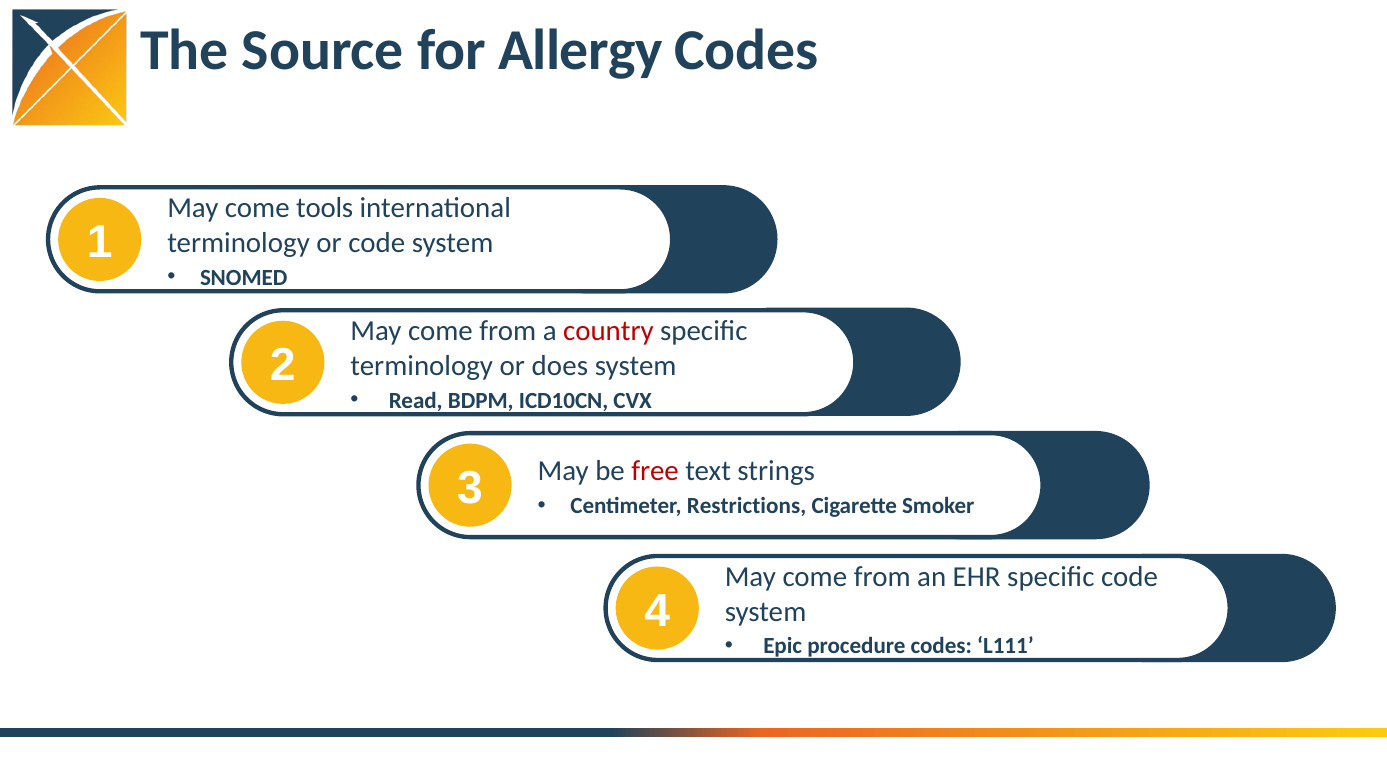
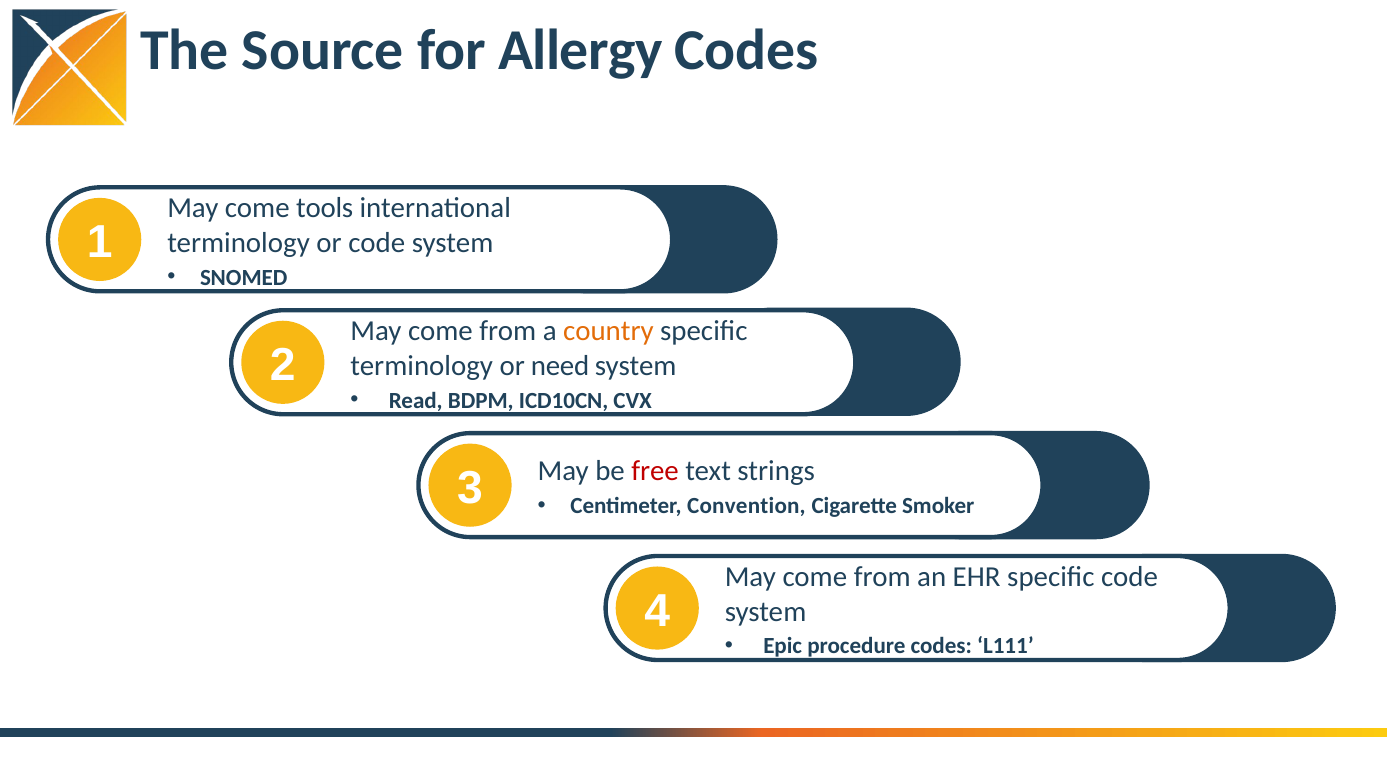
country colour: red -> orange (608, 331)
does: does -> need (560, 366)
Restrictions: Restrictions -> Convention (746, 506)
